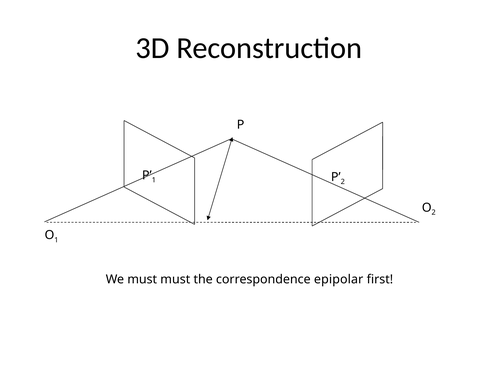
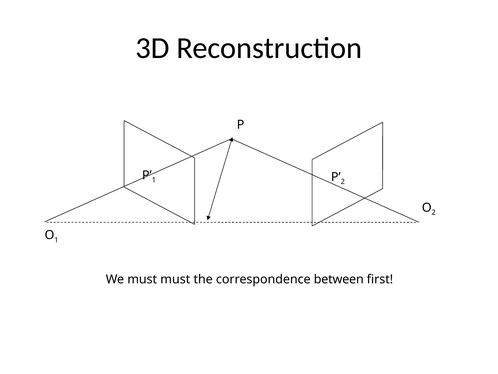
epipolar: epipolar -> between (339, 279)
